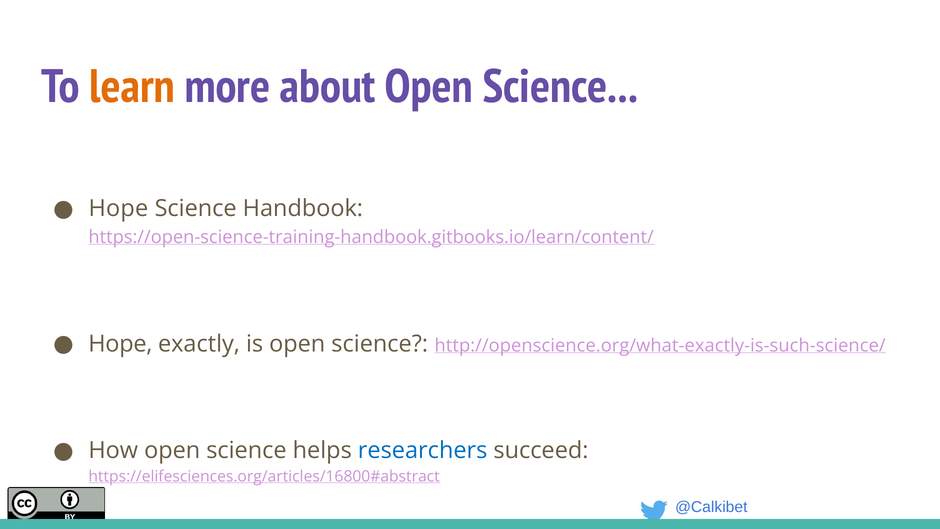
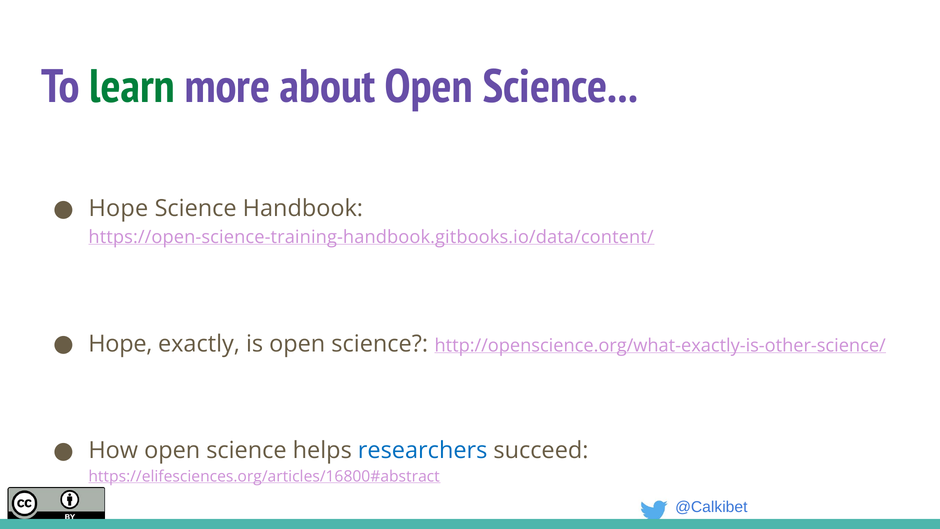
learn colour: orange -> green (132, 87)
https://open-science-training-handbook.gitbooks.io/learn/content/: https://open-science-training-handbook.gitbooks.io/learn/content/ -> https://open-science-training-handbook.gitbooks.io/data/content/ (371, 237)
http://openscience.org/what-exactly-is-such-science/: http://openscience.org/what-exactly-is-such-science/ -> http://openscience.org/what-exactly-is-other-science/ (660, 346)
